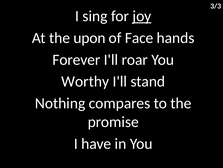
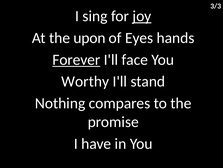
Face: Face -> Eyes (139, 38)
Forever underline: none -> present (76, 59)
roar: roar -> face (135, 59)
